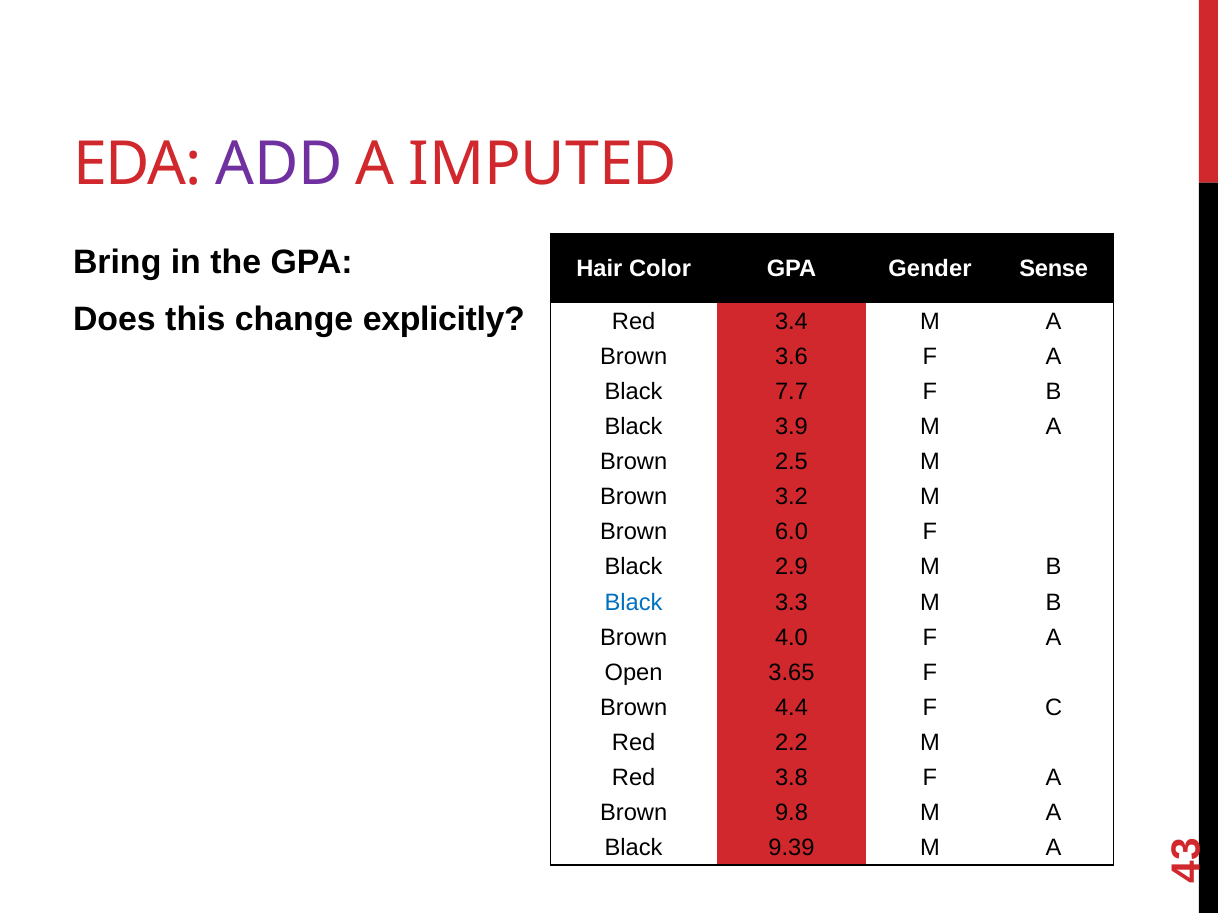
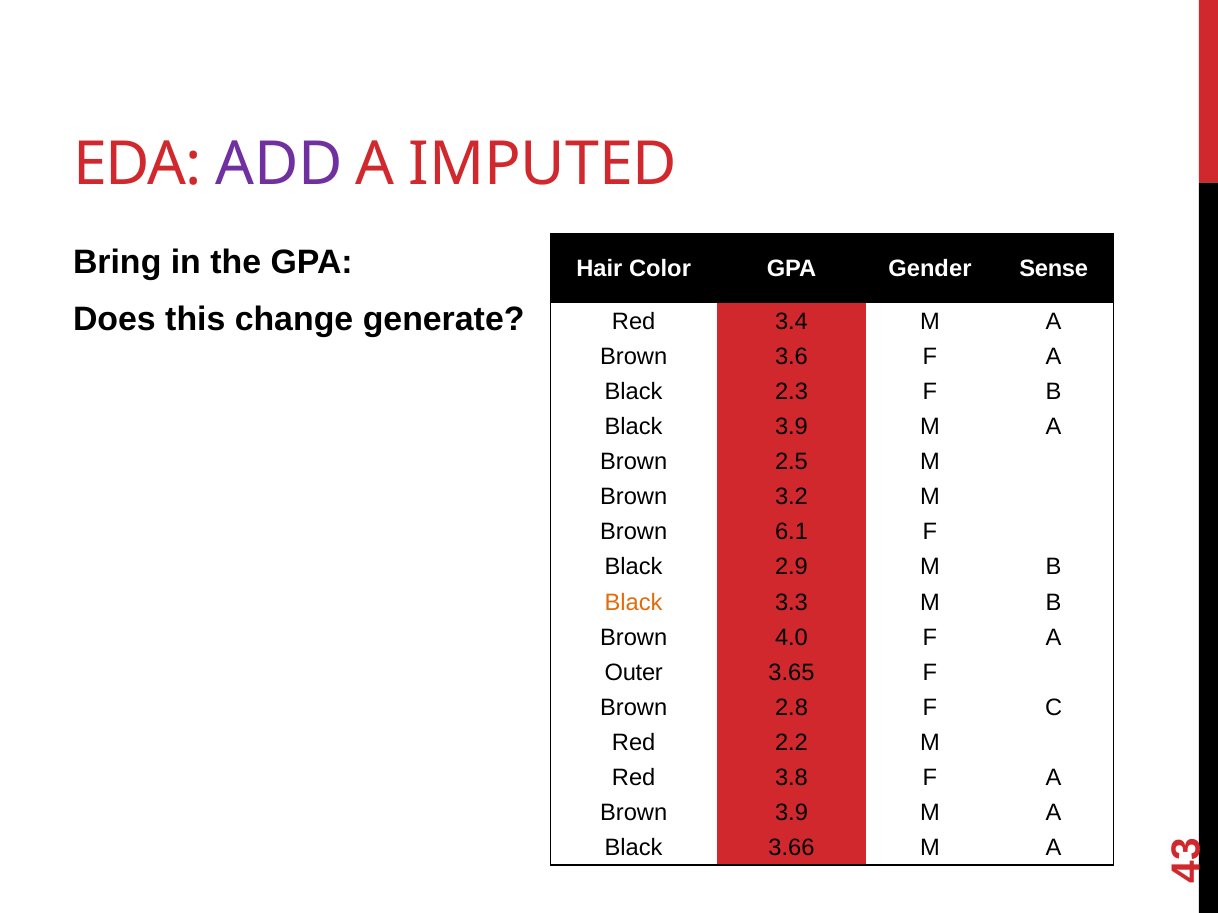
explicitly: explicitly -> generate (444, 320)
7.7: 7.7 -> 2.3 (791, 392)
6.0: 6.0 -> 6.1 (791, 532)
Black colour: blue -> orange (634, 603)
Open: Open -> Outer (634, 673)
4.4: 4.4 -> 2.8 (791, 708)
Brown 9.8: 9.8 -> 3.9 (791, 813)
9.39: 9.39 -> 3.66 (792, 849)
